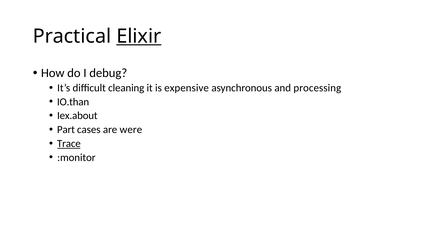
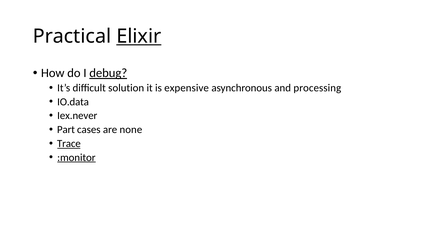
debug underline: none -> present (108, 73)
cleaning: cleaning -> solution (126, 88)
IO.than: IO.than -> IO.data (73, 102)
Iex.about: Iex.about -> Iex.never (77, 116)
were: were -> none (131, 130)
:monitor underline: none -> present (76, 157)
